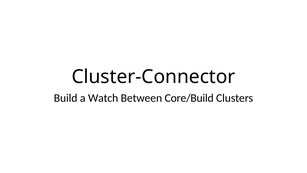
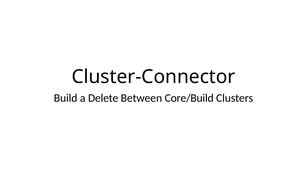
Watch: Watch -> Delete (103, 98)
